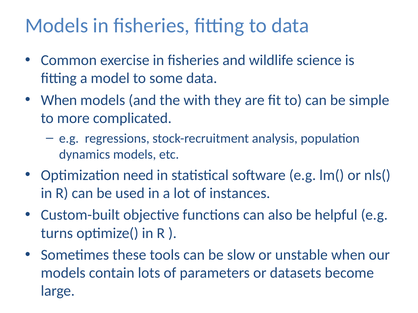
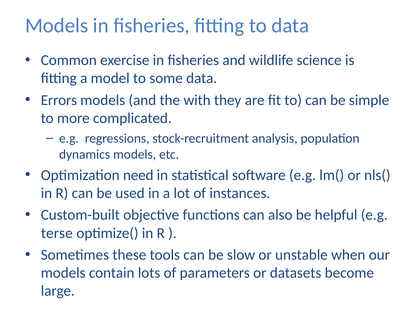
When: When -> Errors (59, 100)
turns: turns -> terse (57, 233)
